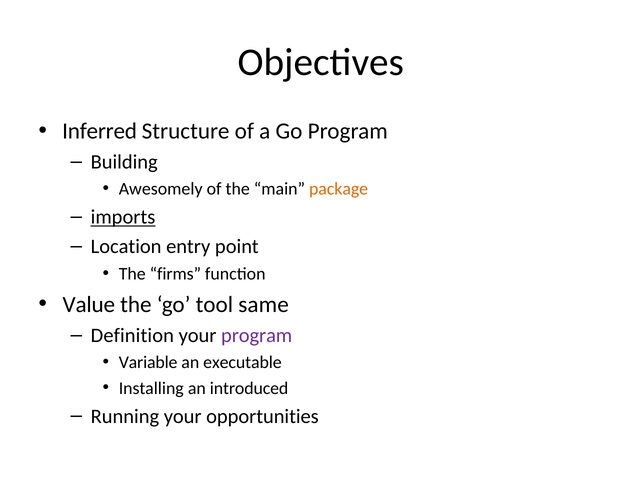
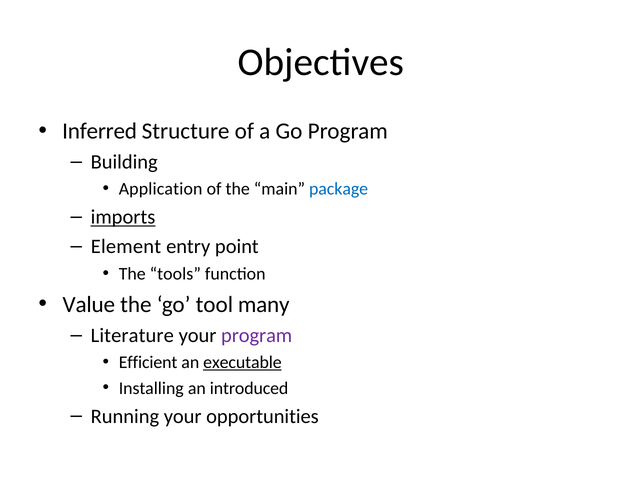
Awesomely: Awesomely -> Application (161, 189)
package colour: orange -> blue (339, 189)
Location: Location -> Element (126, 247)
firms: firms -> tools (175, 274)
same: same -> many (264, 305)
Definition: Definition -> Literature (132, 336)
Variable: Variable -> Efficient (148, 363)
executable underline: none -> present (242, 363)
